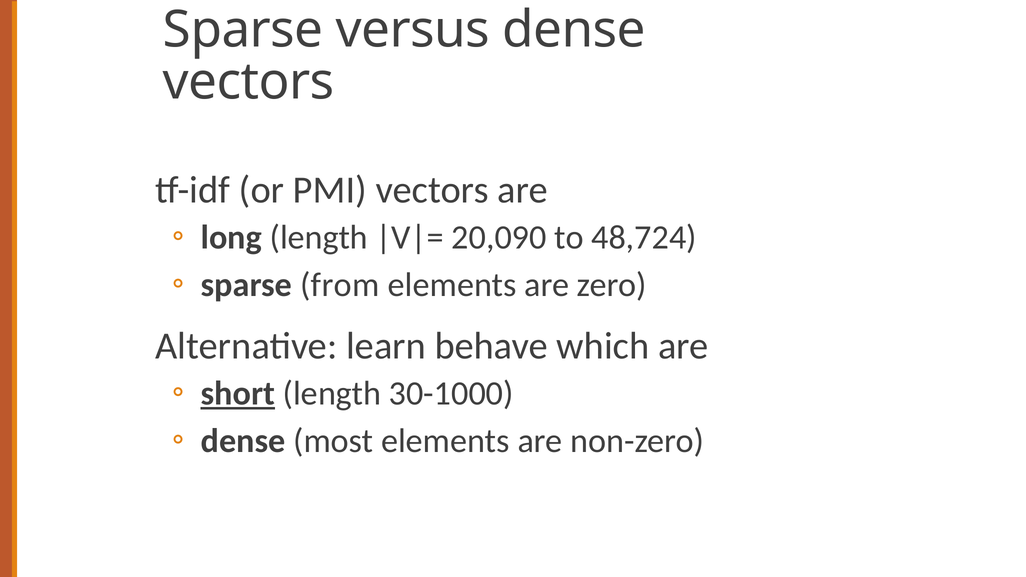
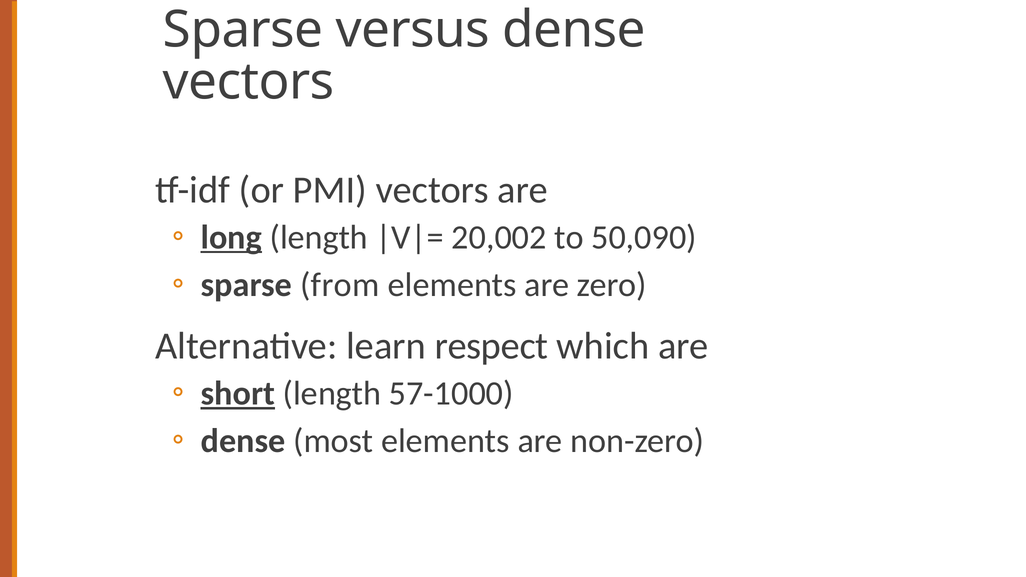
long underline: none -> present (231, 238)
20,090: 20,090 -> 20,002 (499, 238)
48,724: 48,724 -> 50,090 (644, 238)
behave: behave -> respect (491, 346)
30-1000: 30-1000 -> 57-1000 (451, 394)
